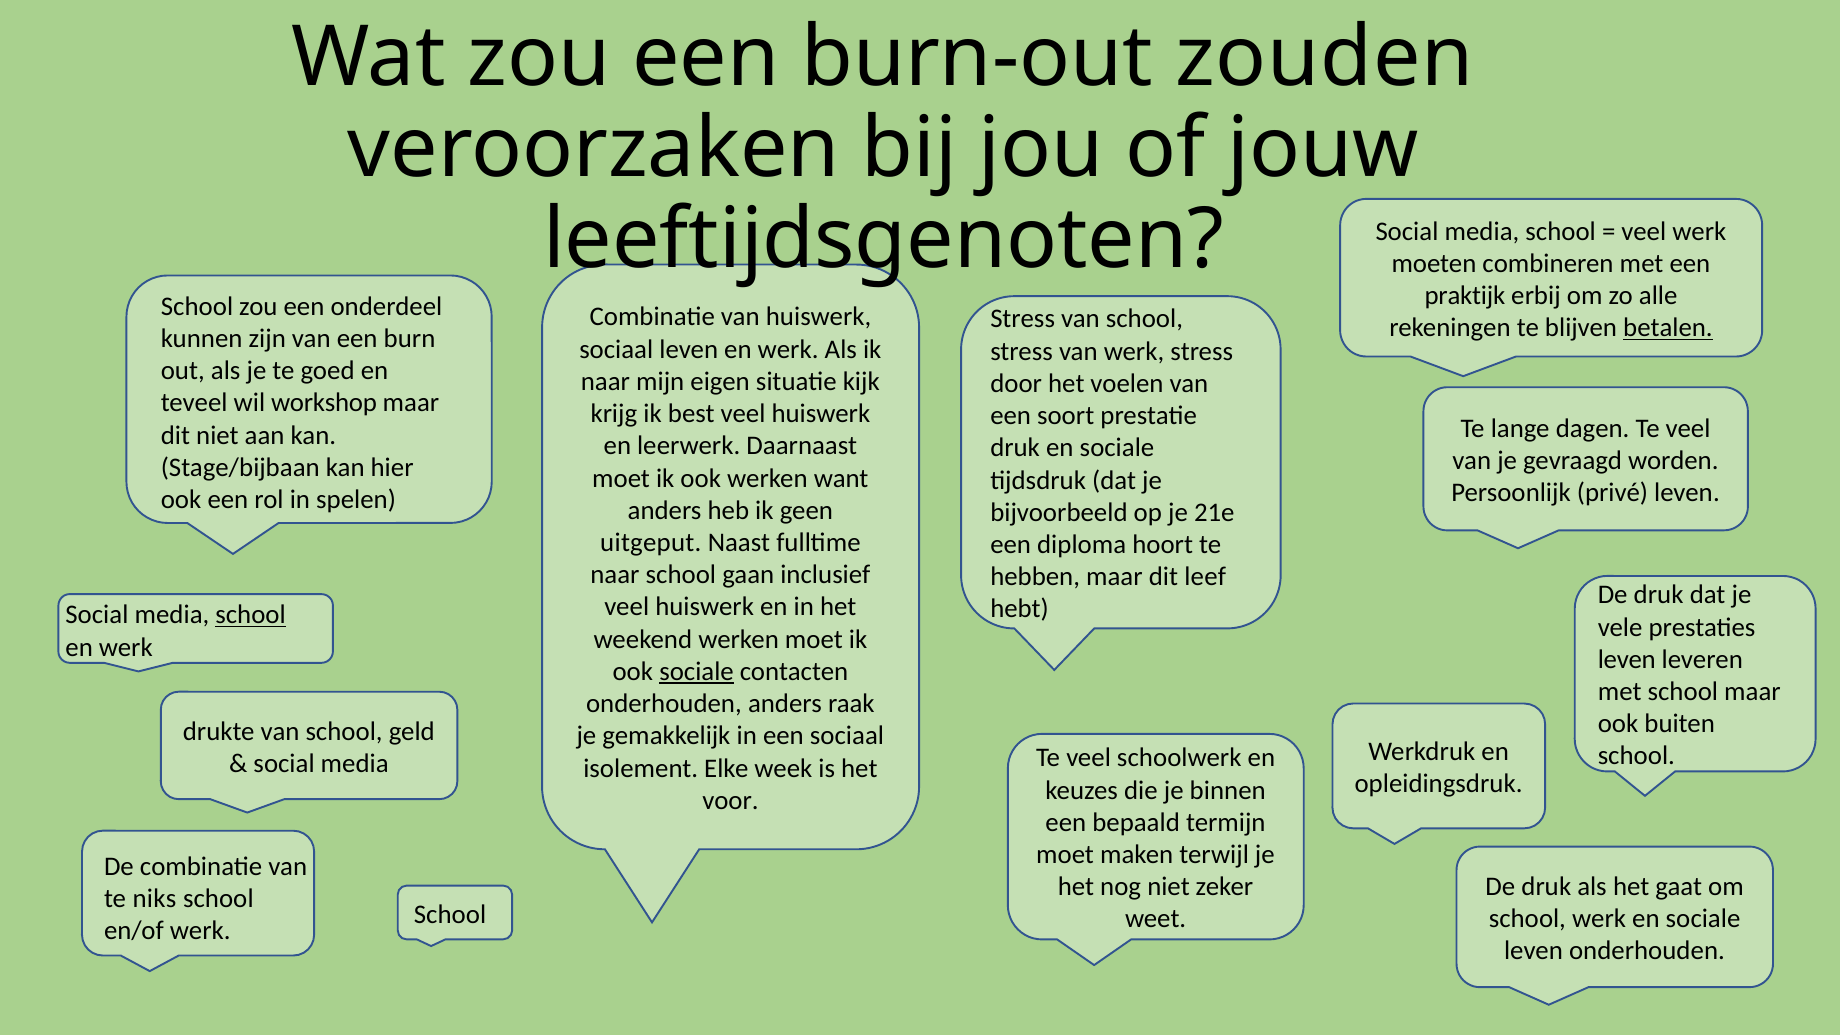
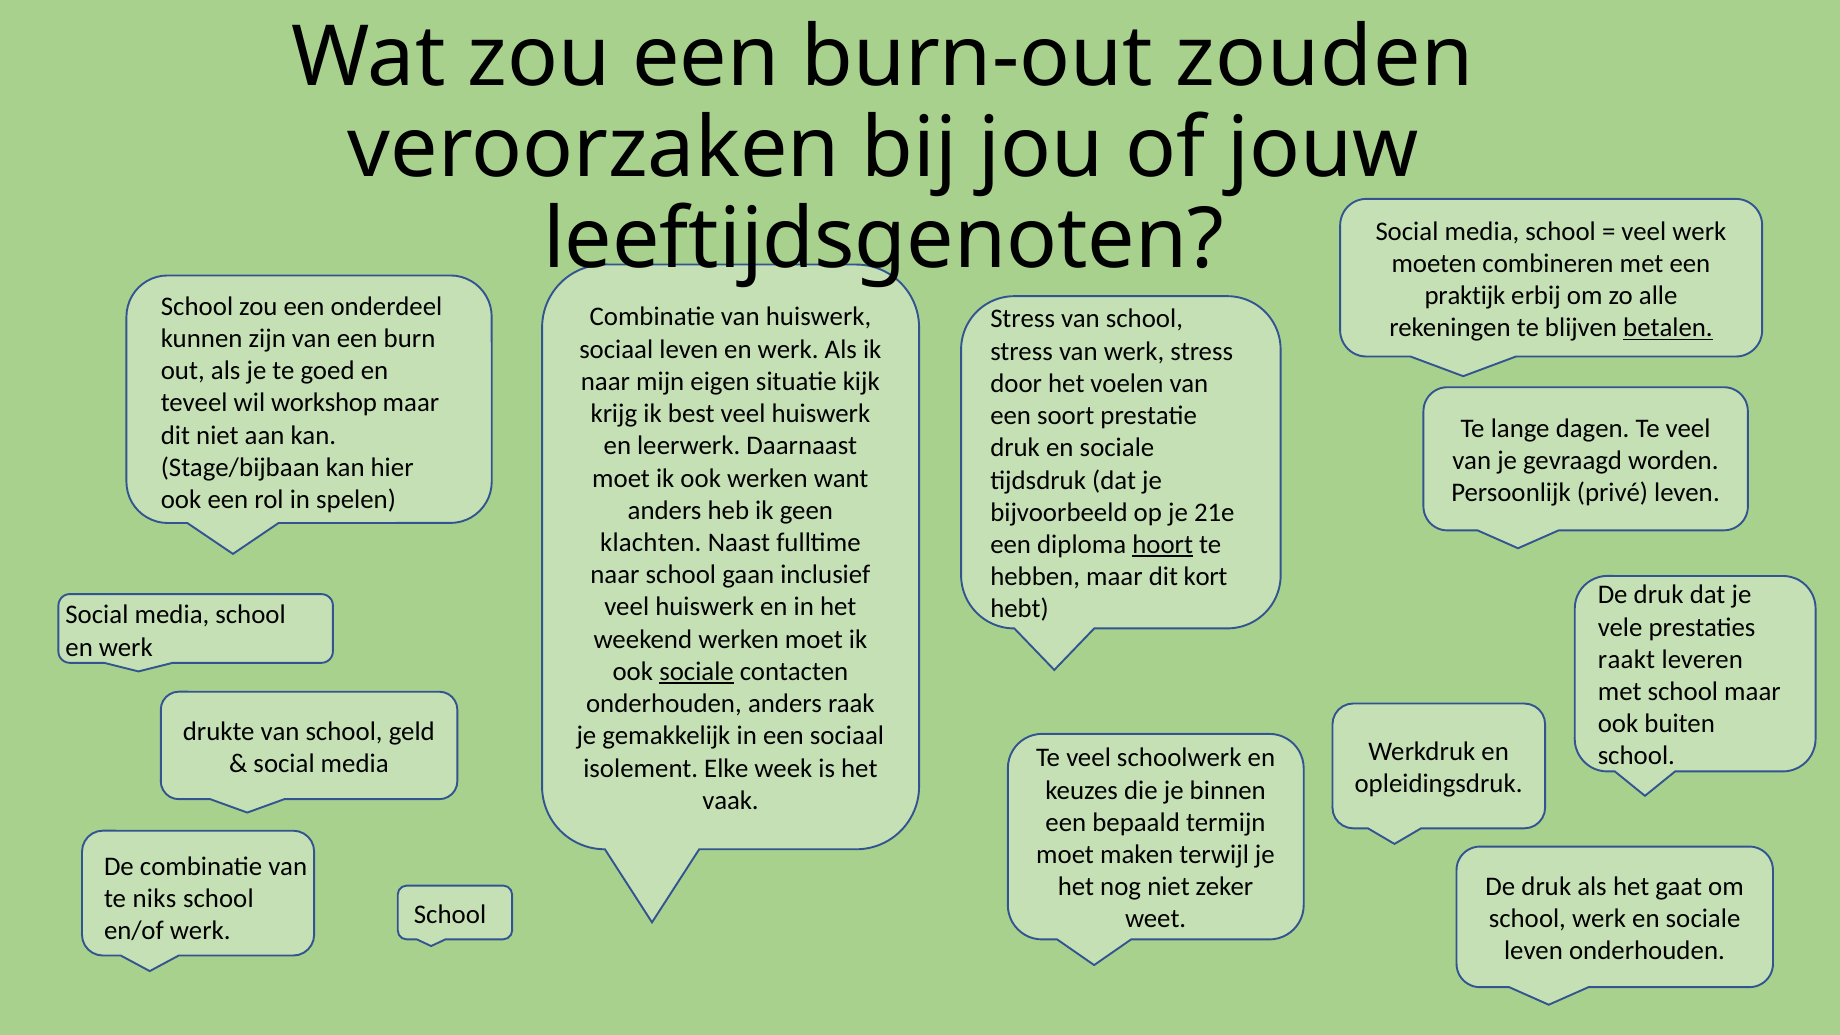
uitgeput: uitgeput -> klachten (651, 543)
hoort underline: none -> present (1163, 545)
leef: leef -> kort (1206, 577)
school underline: present -> none (251, 615)
leven: leven -> raakt (1627, 659)
voor: voor -> vaak (731, 800)
